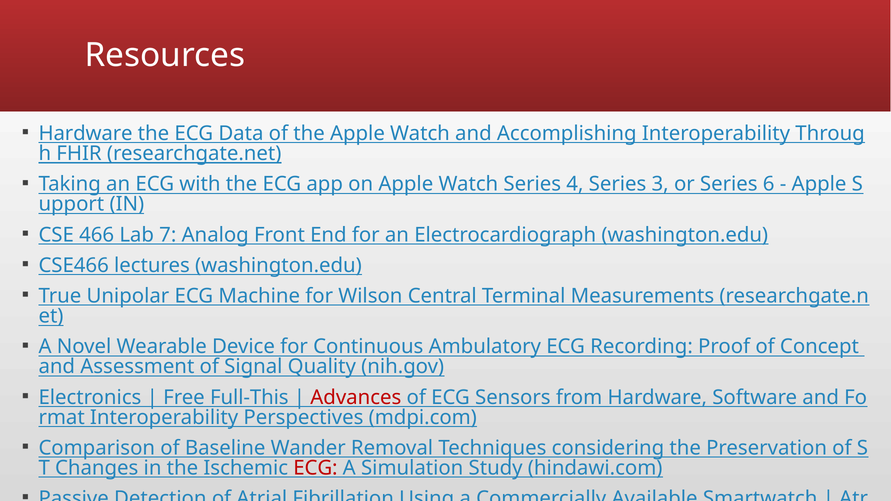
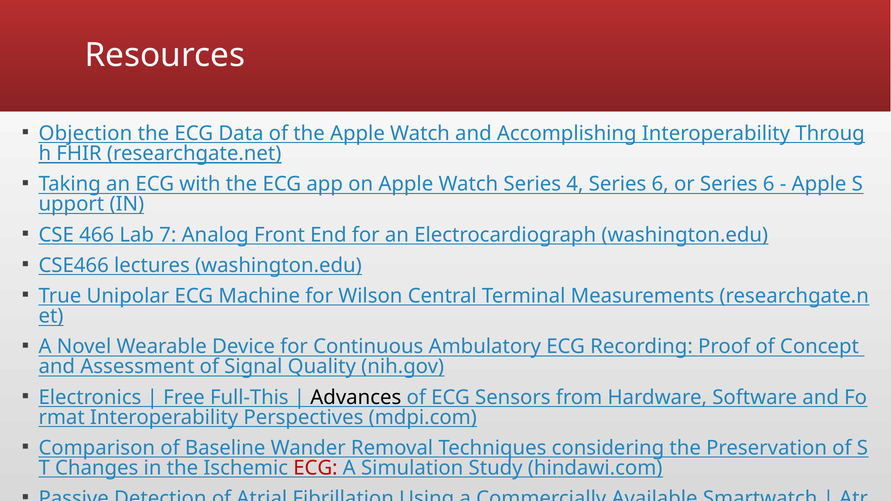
Hardware: Hardware -> Objection (85, 134)
4 Series 3: 3 -> 6 (660, 184)
Advances colour: red -> black (356, 397)
